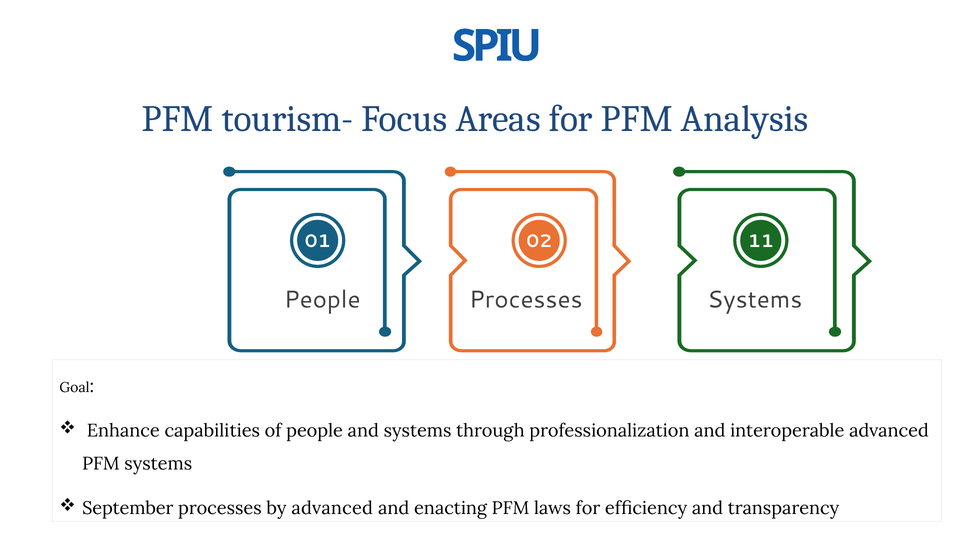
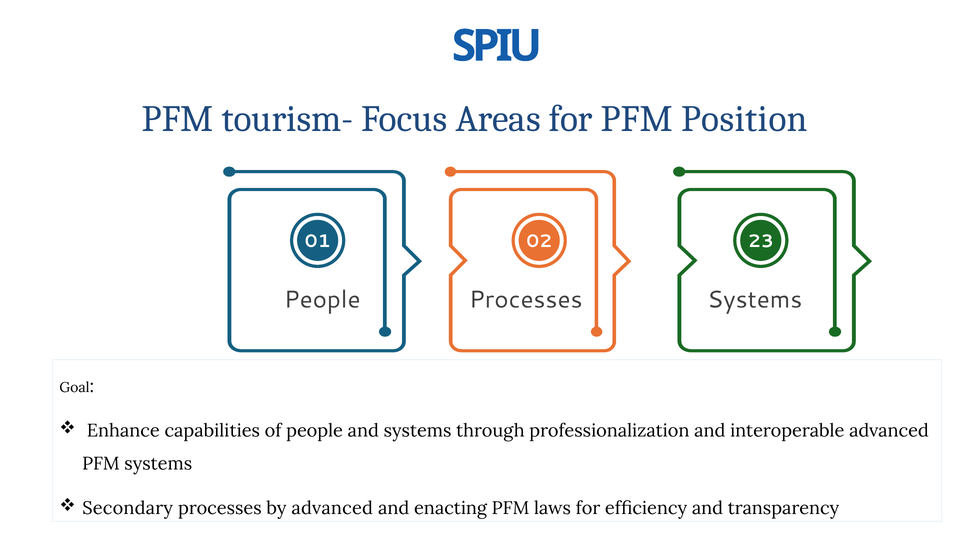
Analysis: Analysis -> Position (744, 119)
11: 11 -> 23 (761, 242)
September: September -> Secondary (128, 509)
